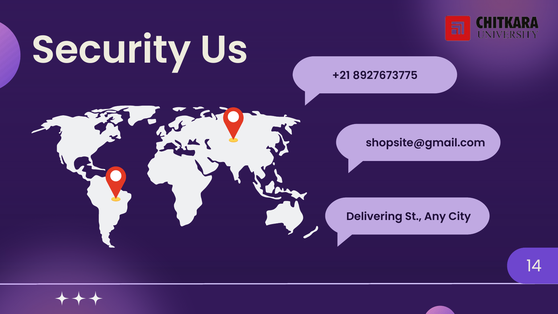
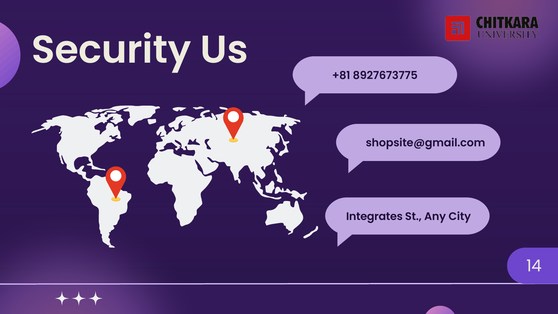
+21: +21 -> +81 (341, 75)
Delivering: Delivering -> Integrates (374, 217)
